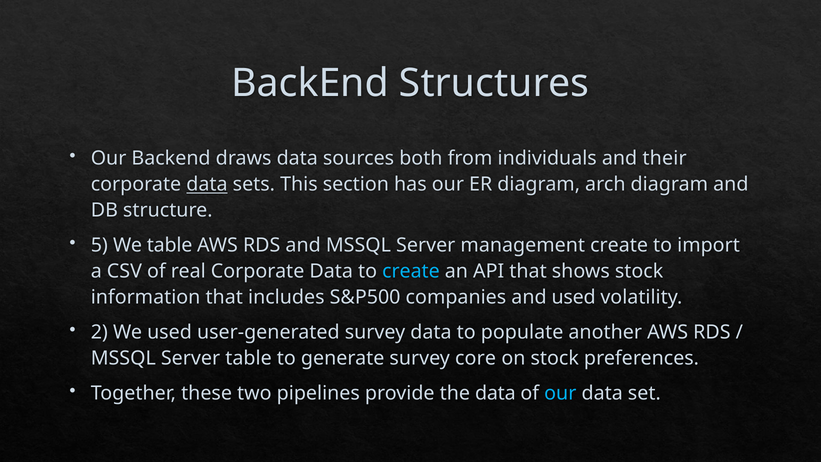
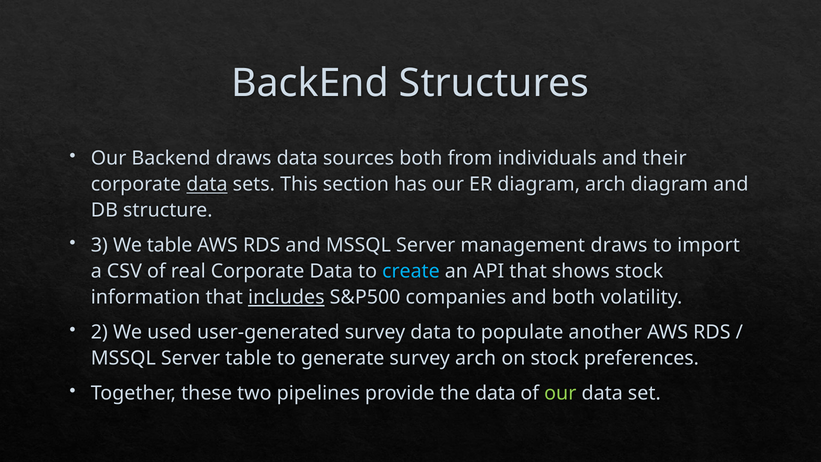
5: 5 -> 3 (99, 245)
management create: create -> draws (619, 245)
includes underline: none -> present (286, 297)
and used: used -> both (573, 297)
survey core: core -> arch (476, 358)
our colour: light blue -> light green (560, 393)
